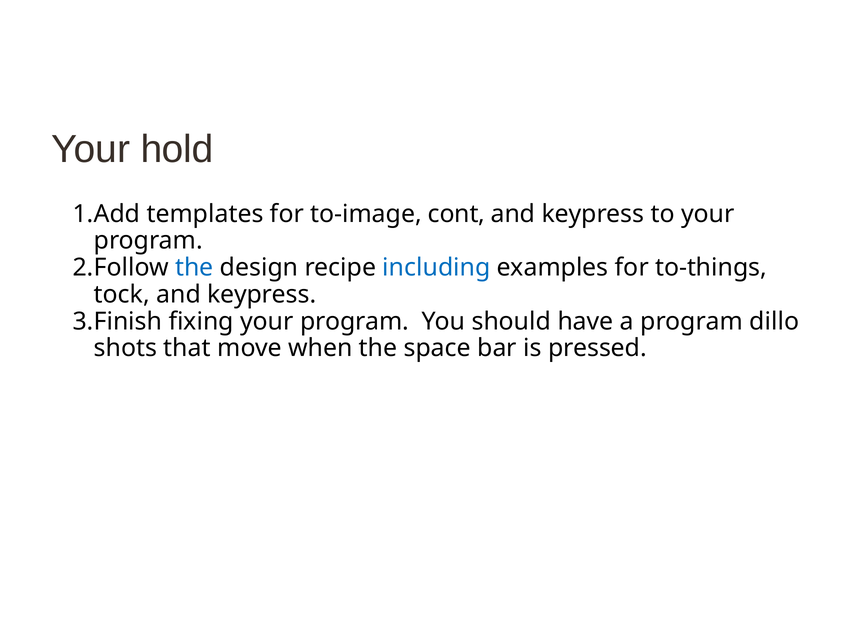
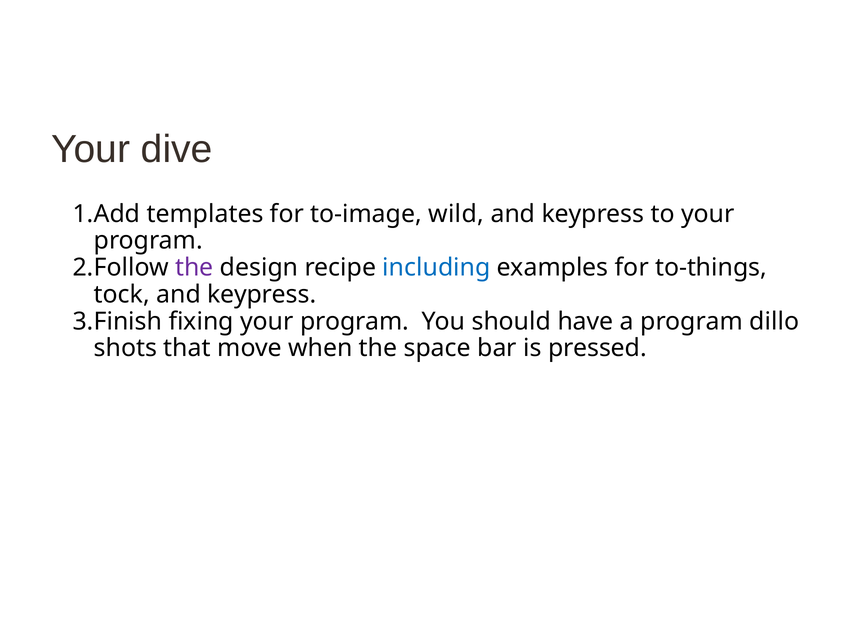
hold: hold -> dive (177, 149)
cont: cont -> wild (456, 214)
the colour: blue -> purple (194, 267)
